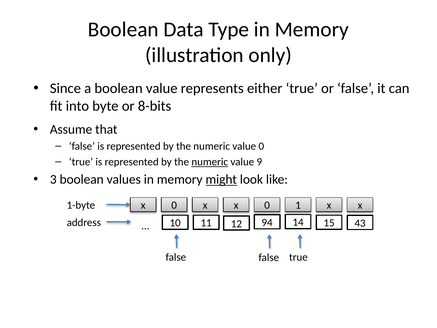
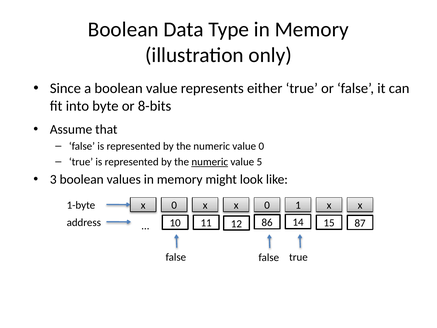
9: 9 -> 5 (259, 162)
might underline: present -> none (221, 179)
43: 43 -> 87 (360, 223)
94: 94 -> 86 (267, 222)
